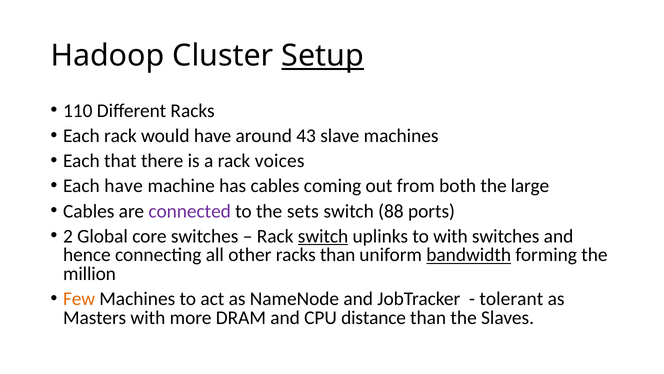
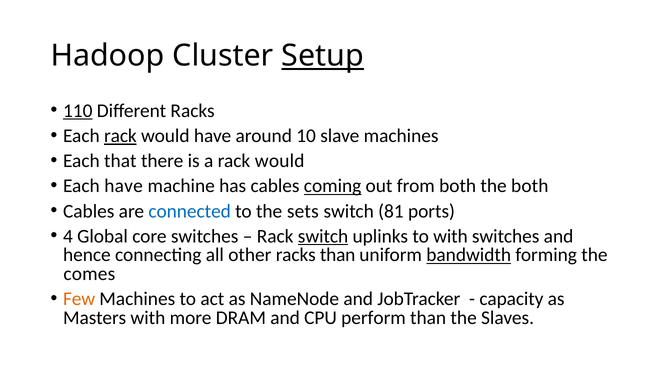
110 underline: none -> present (78, 111)
rack underline: none -> present (120, 136)
43: 43 -> 10 (306, 136)
a rack voices: voices -> would (280, 161)
coming underline: none -> present (333, 186)
the large: large -> both (530, 186)
connected colour: purple -> blue (190, 211)
88: 88 -> 81 (391, 211)
2: 2 -> 4 (68, 236)
million: million -> comes (89, 274)
tolerant: tolerant -> capacity (511, 299)
distance: distance -> perform (374, 317)
